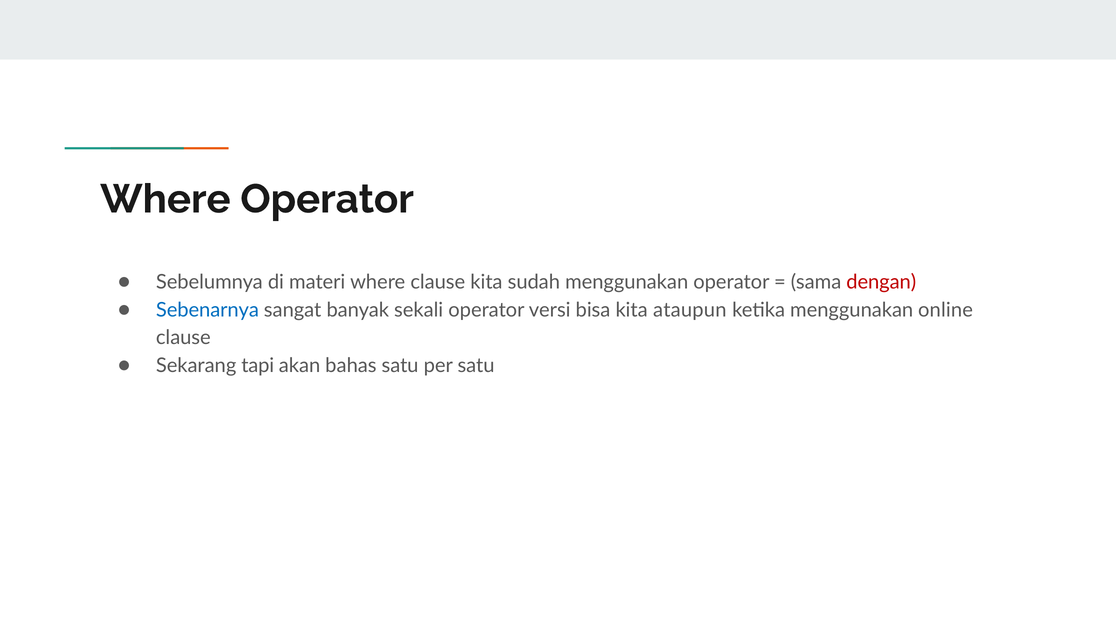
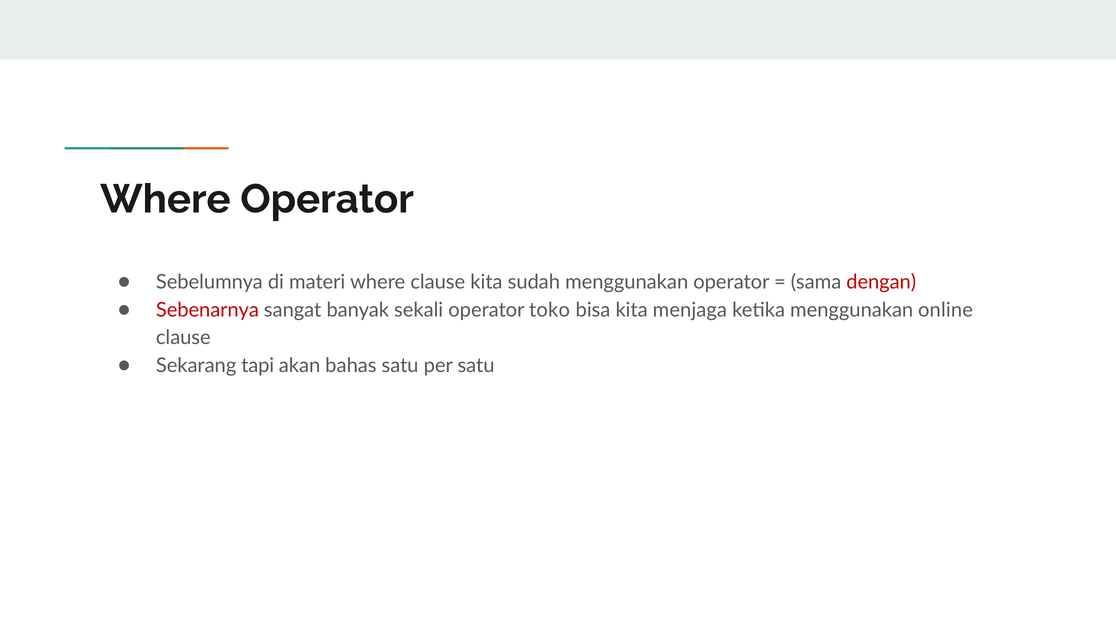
Sebenarnya colour: blue -> red (207, 310)
versi: versi -> toko (550, 310)
ataupun: ataupun -> menjaga (690, 310)
